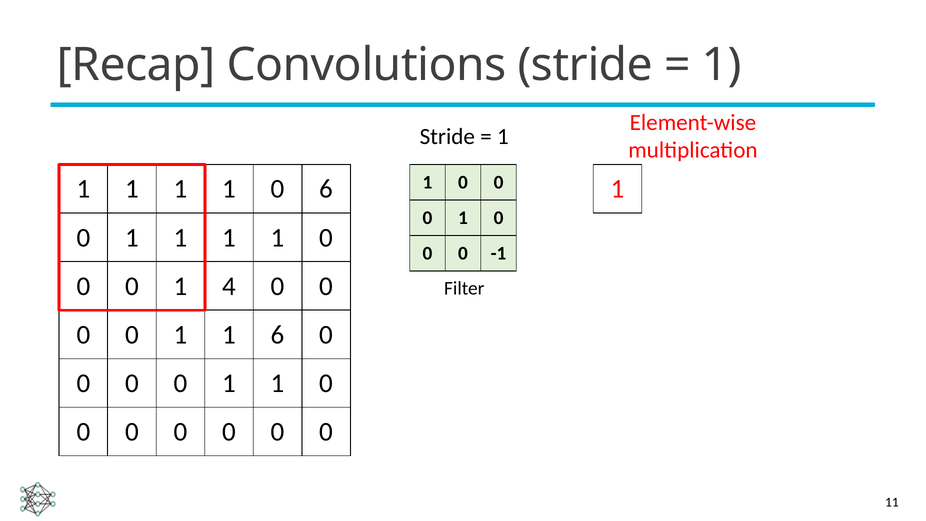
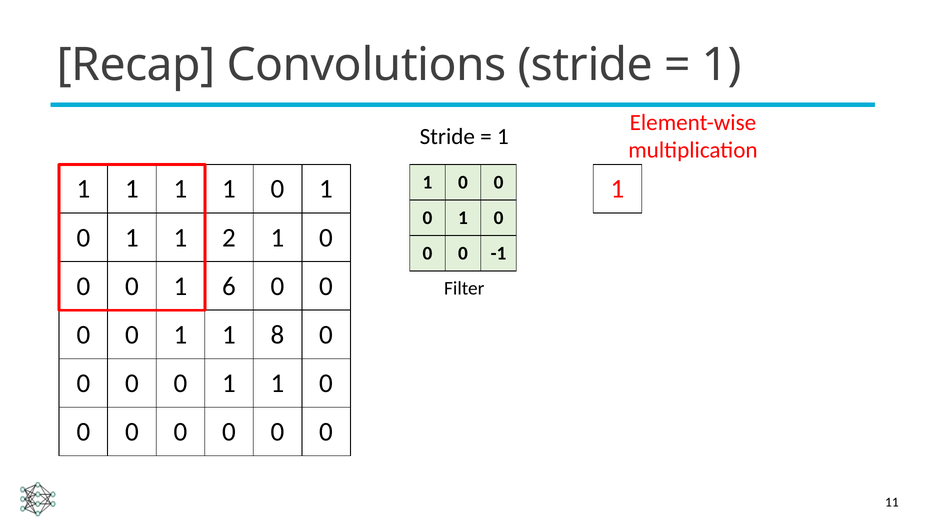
1 1 0 6: 6 -> 1 (326, 189)
0 1 1 1: 1 -> 2 (229, 238)
4: 4 -> 6 (229, 286)
1 6: 6 -> 8 (278, 335)
